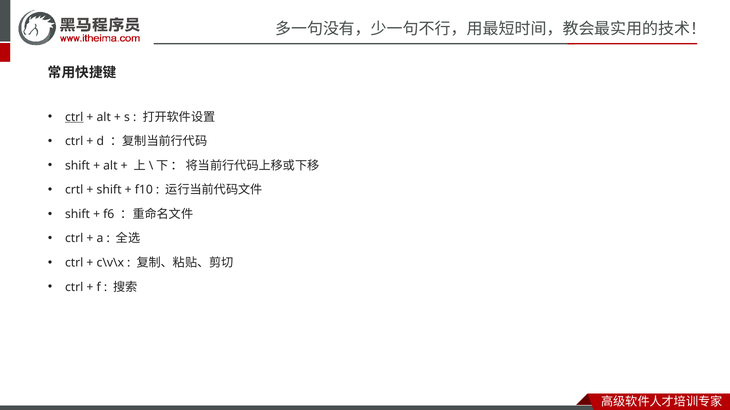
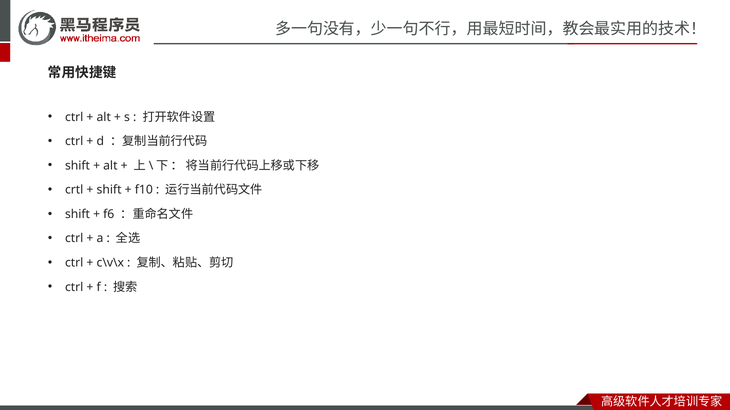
ctrl underline: present -> none (74, 117)
